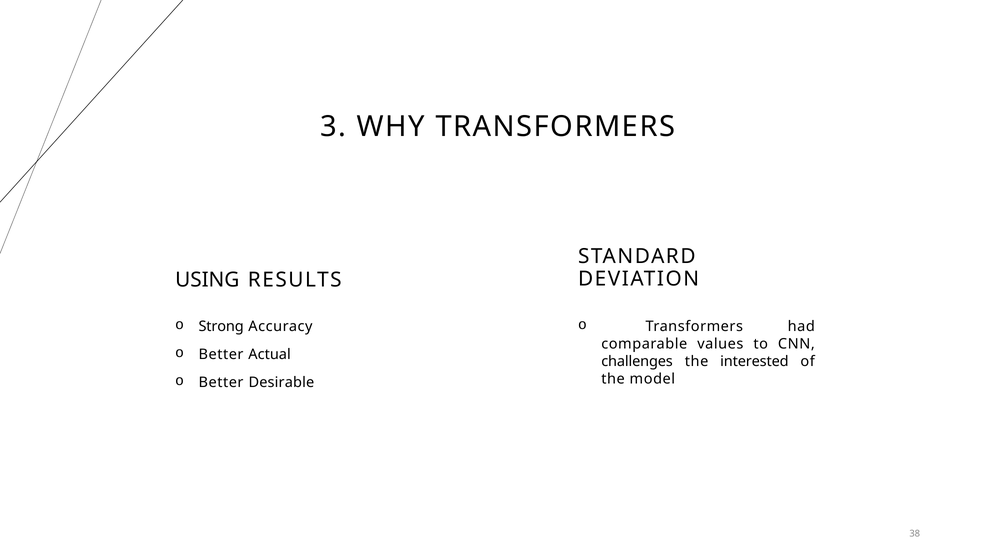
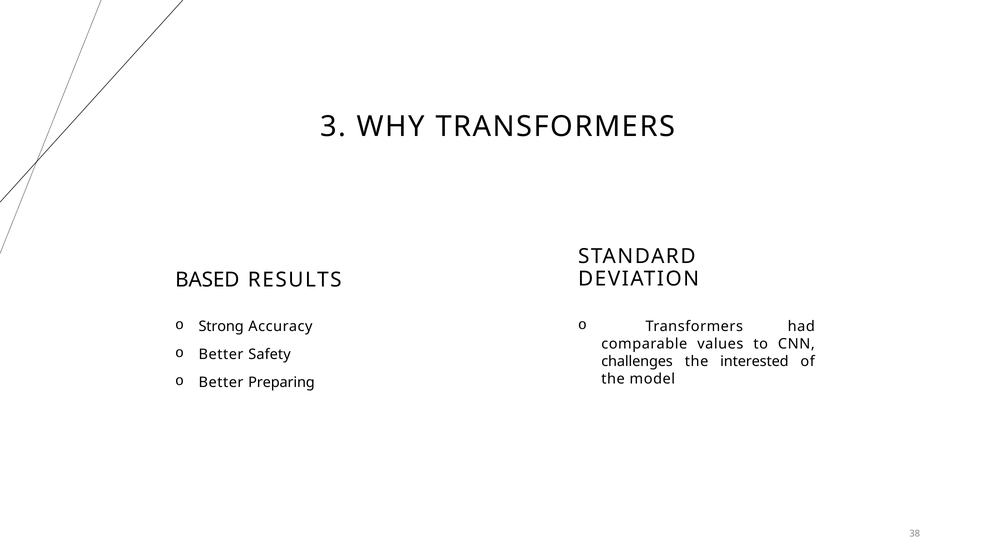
USING: USING -> BASED (207, 280)
Actual: Actual -> Safety (270, 355)
Desirable: Desirable -> Preparing (282, 382)
